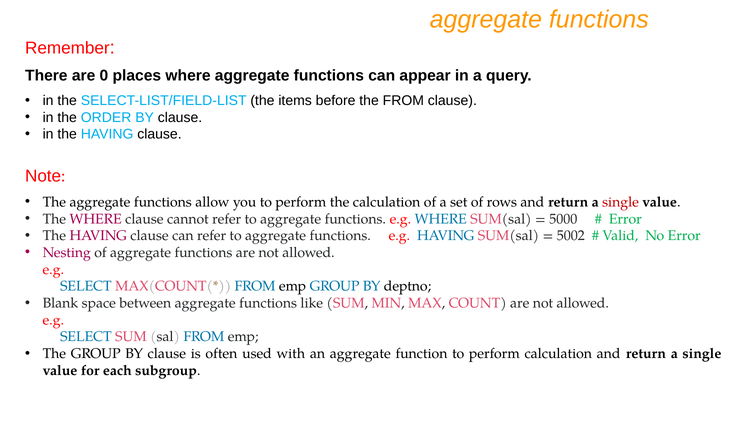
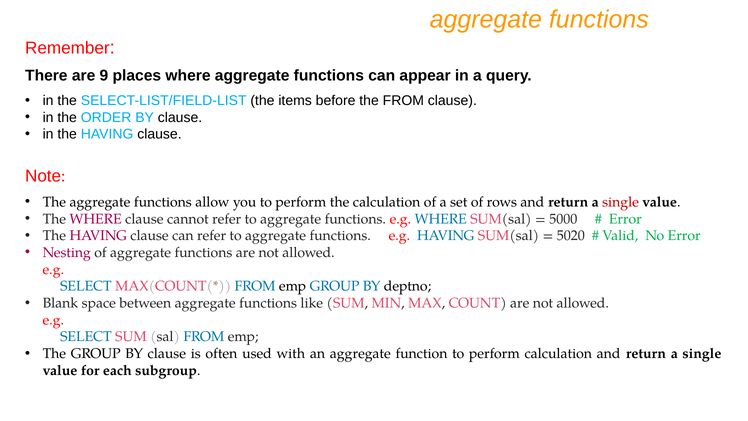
0: 0 -> 9 (104, 75)
5002: 5002 -> 5020 (571, 236)
